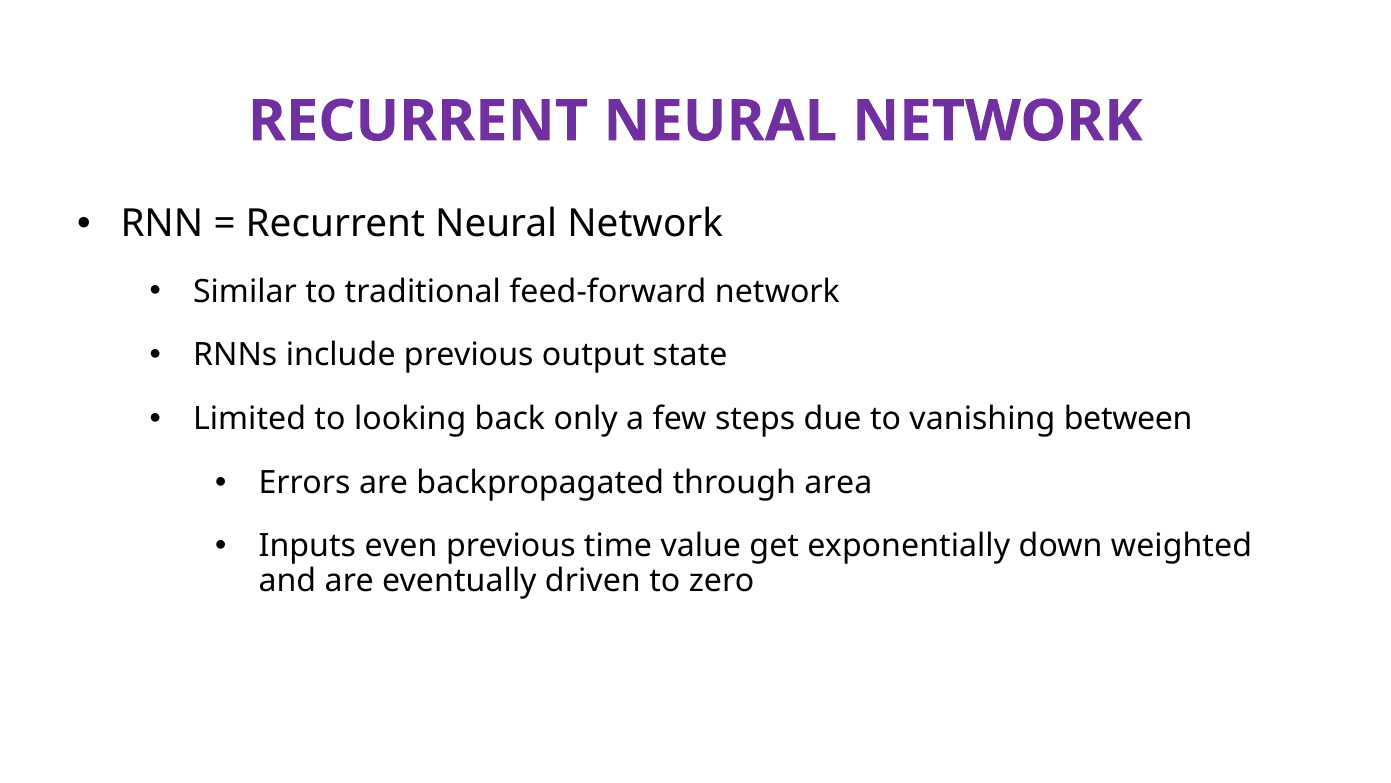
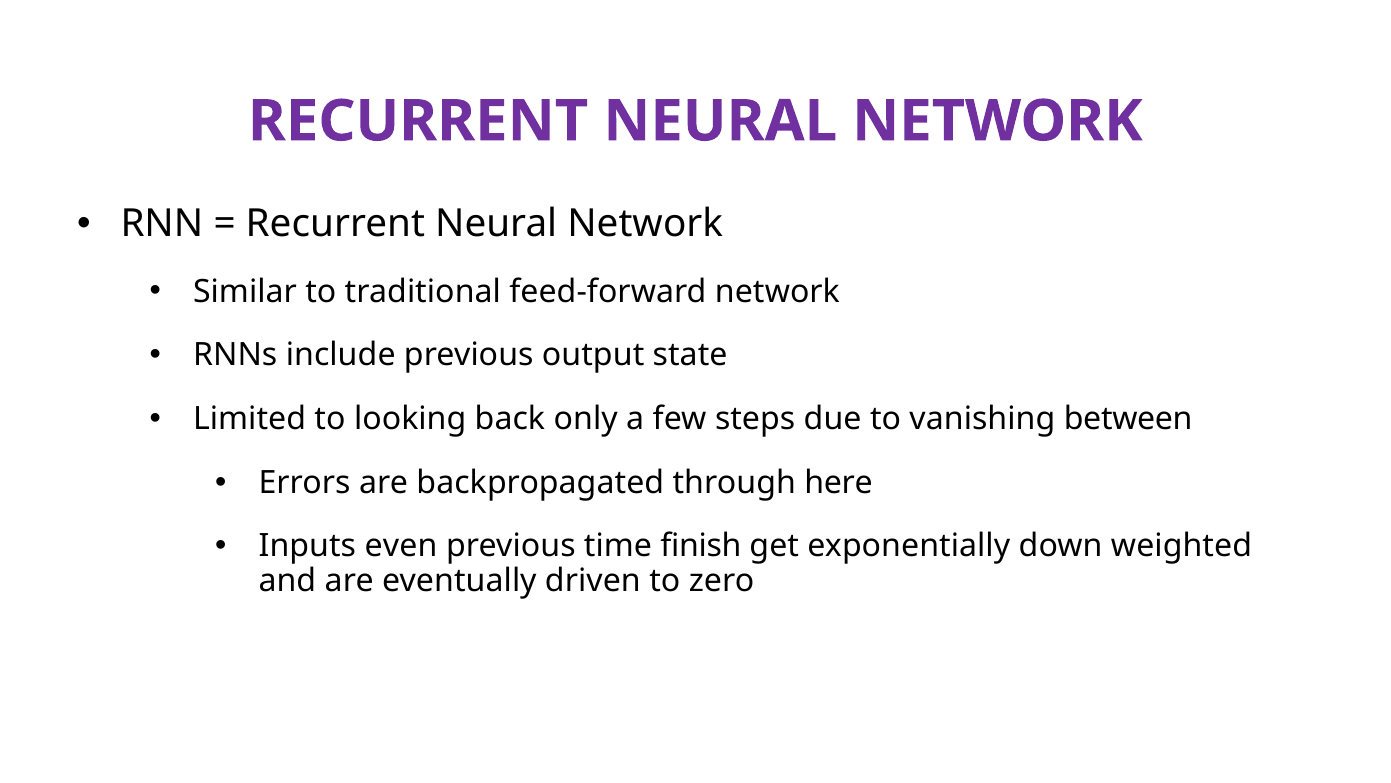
area: area -> here (839, 482)
value: value -> finish (701, 546)
